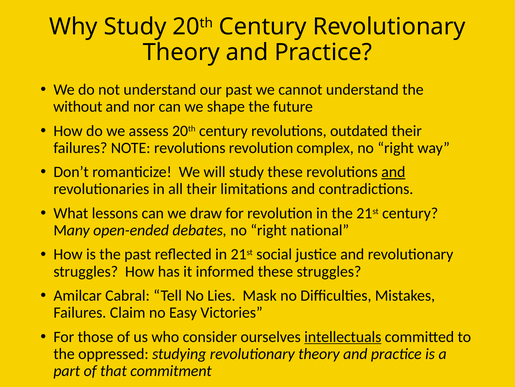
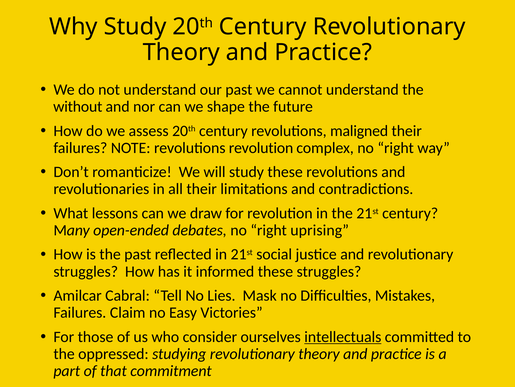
outdated: outdated -> maligned (359, 131)
and underline: present -> none (393, 172)
national: national -> uprising (320, 230)
